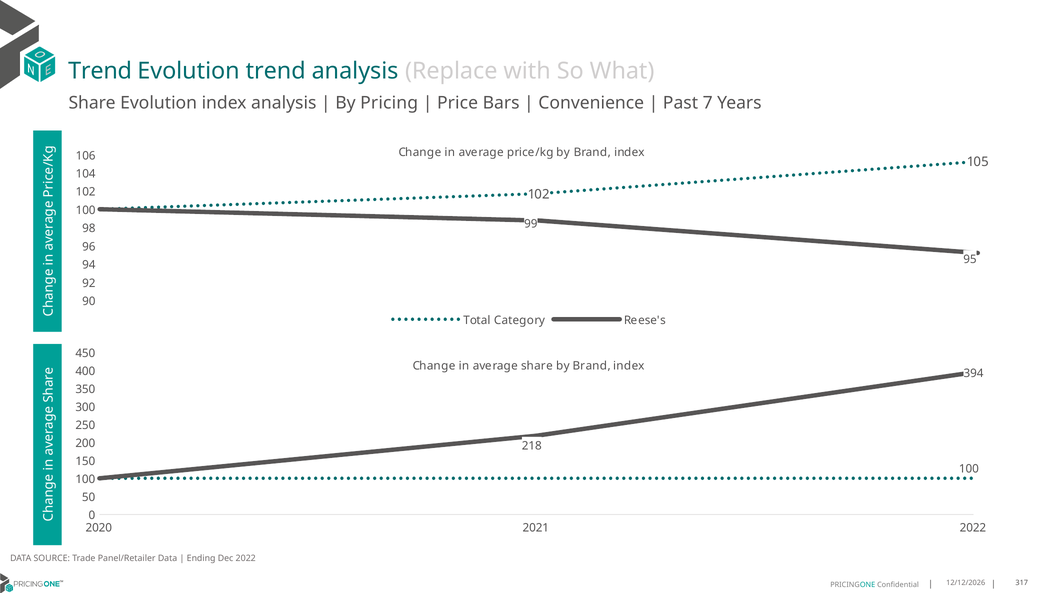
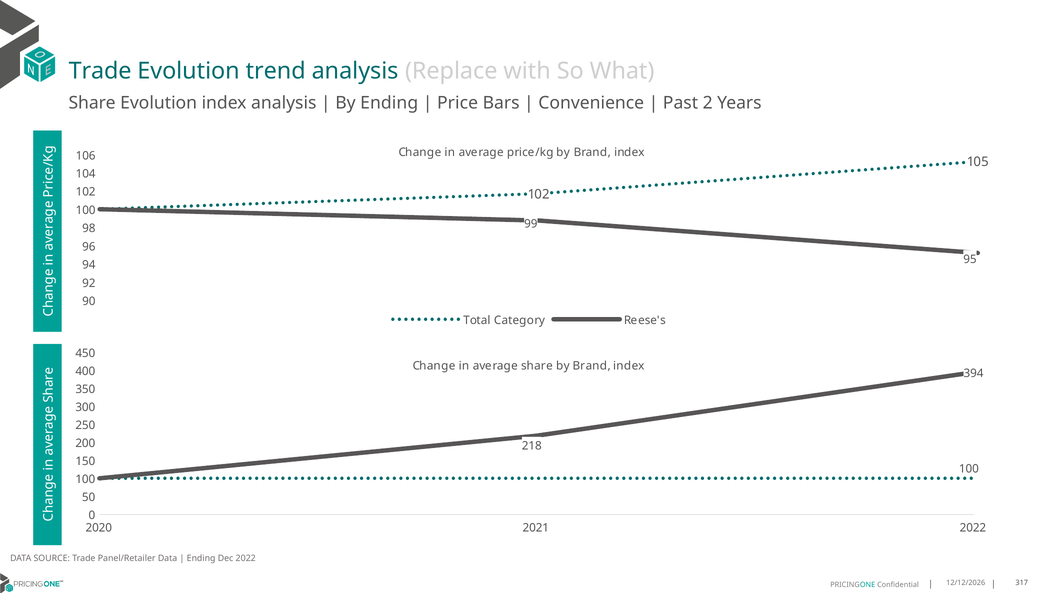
Trend: Trend -> Trade (100, 71)
By Pricing: Pricing -> Ending (389, 103)
7: 7 -> 2 (708, 103)
